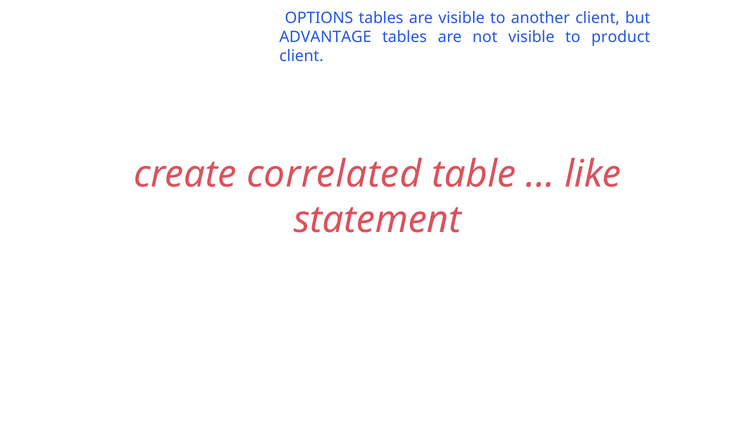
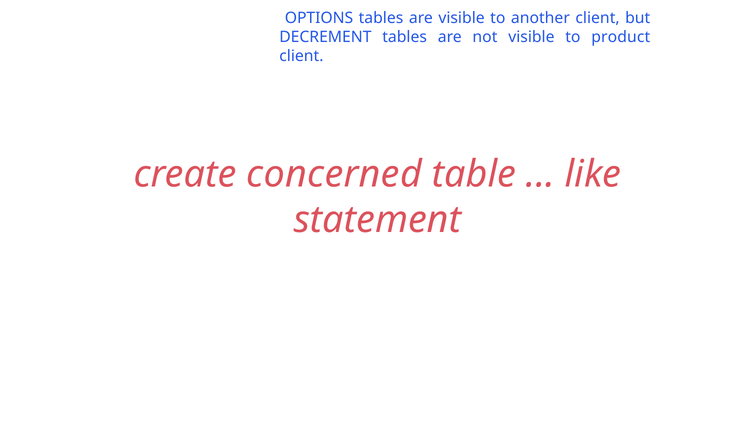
ADVANTAGE: ADVANTAGE -> DECREMENT (325, 37)
correlated: correlated -> concerned (334, 174)
